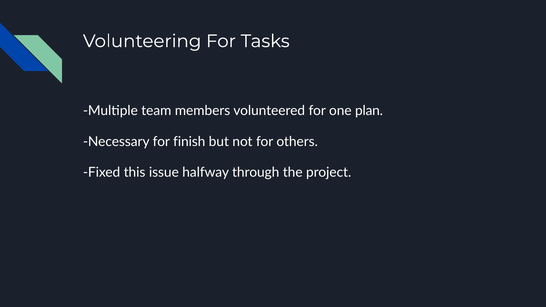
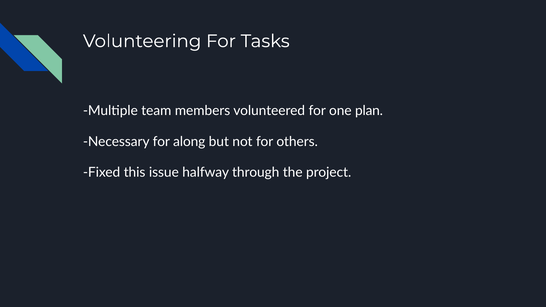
finish: finish -> along (189, 142)
